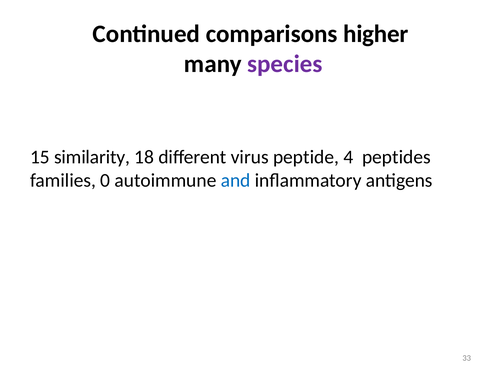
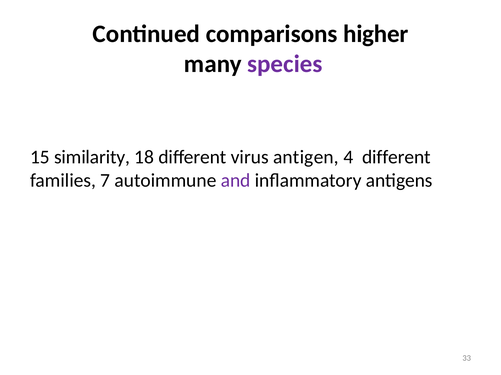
peptide: peptide -> antigen (306, 158)
4 peptides: peptides -> different (396, 158)
0: 0 -> 7 (105, 181)
and colour: blue -> purple (236, 181)
